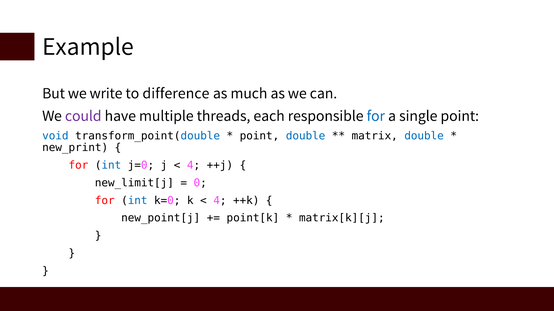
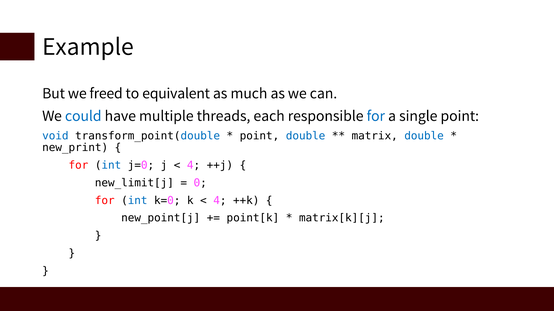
write: write -> freed (106, 93)
difference: difference -> equivalent (176, 93)
could colour: purple -> blue (83, 116)
